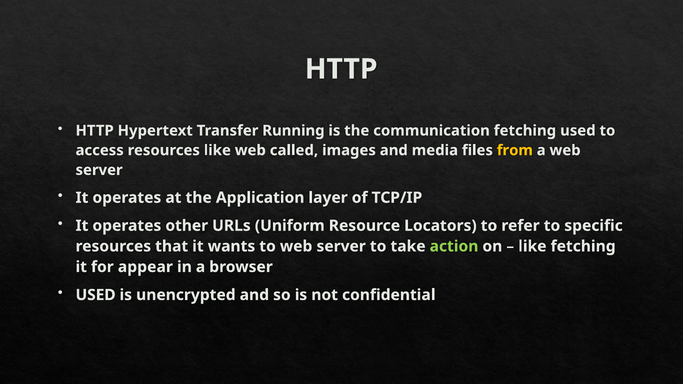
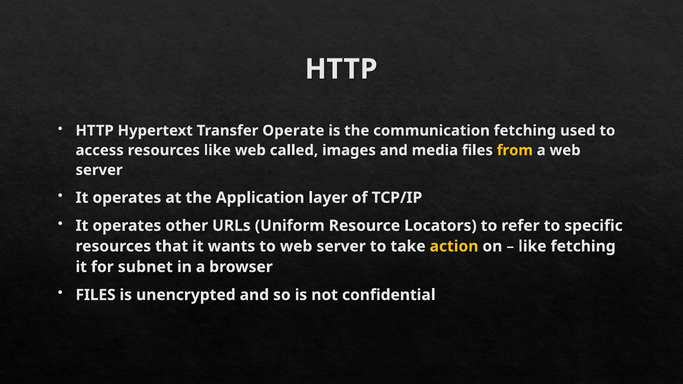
Running: Running -> Operate (293, 131)
action colour: light green -> yellow (454, 246)
appear: appear -> subnet (145, 267)
USED: USED -> FILES (96, 295)
